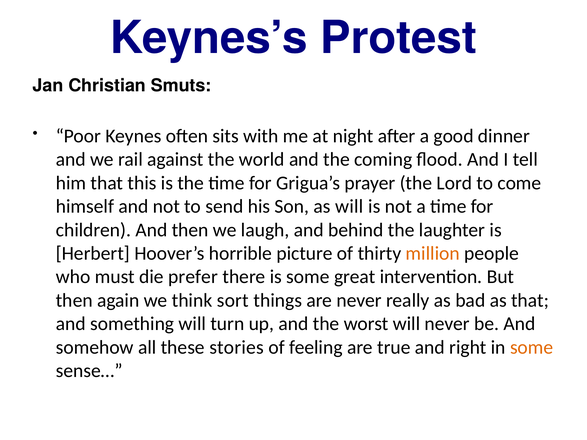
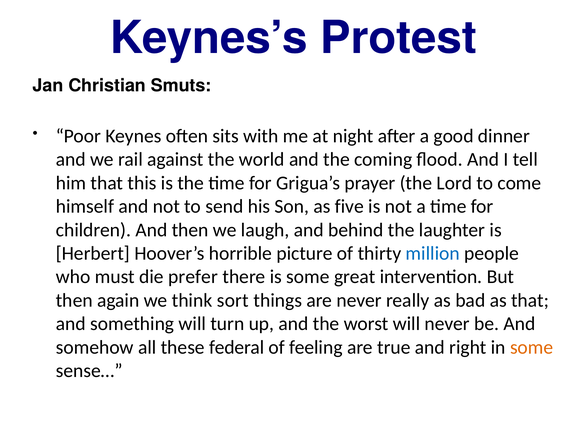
as will: will -> five (349, 207)
million colour: orange -> blue (433, 254)
stories: stories -> federal (237, 347)
